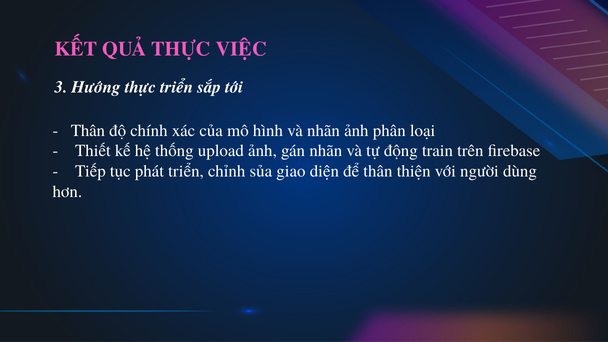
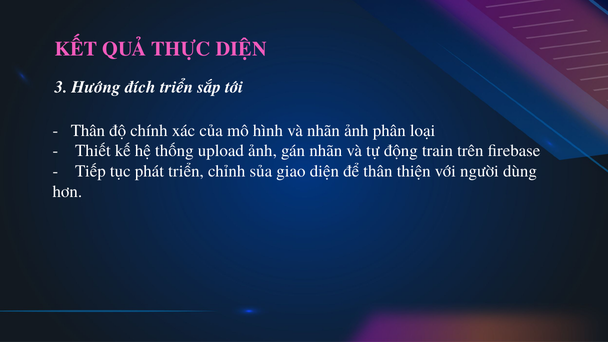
THỰC VIỆC: VIỆC -> DIỆN (241, 49)
Hướng thực: thực -> đích (140, 87)
